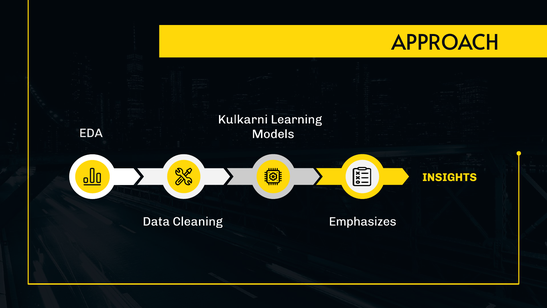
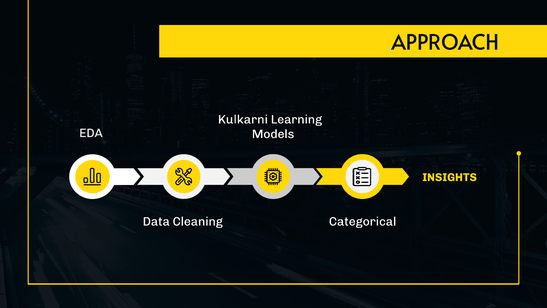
Emphasizes: Emphasizes -> Categorical (363, 221)
